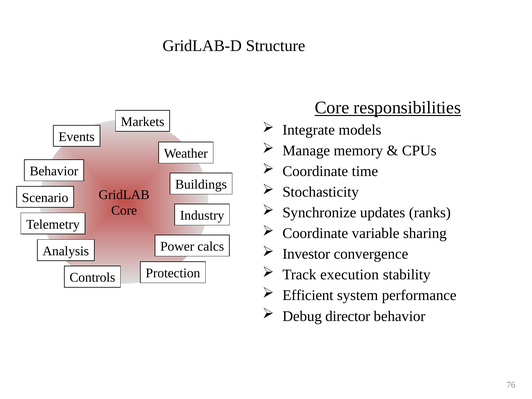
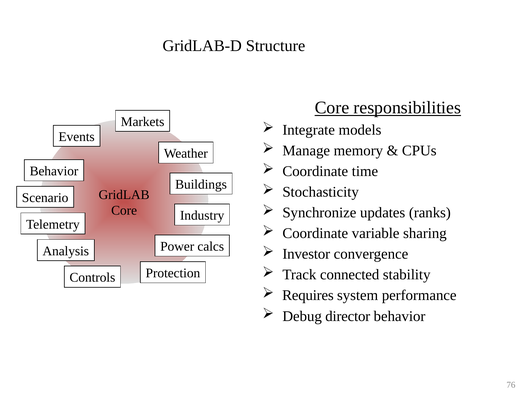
execution: execution -> connected (350, 275)
Efficient: Efficient -> Requires (308, 295)
